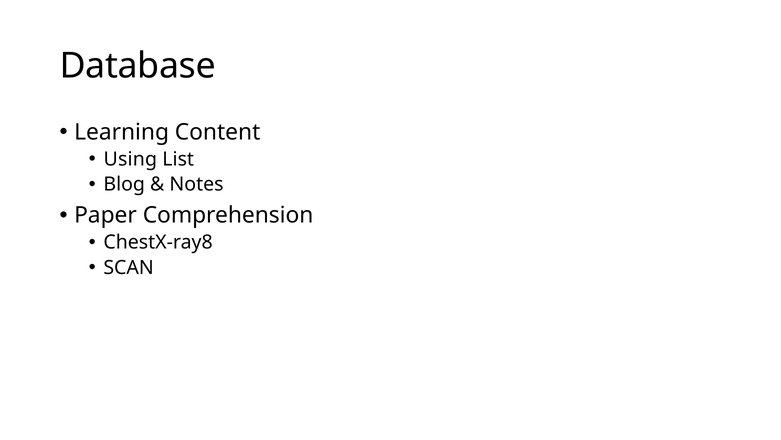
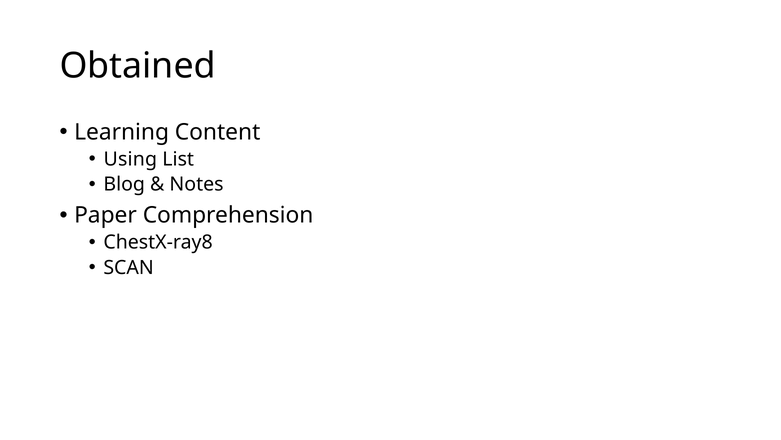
Database: Database -> Obtained (138, 66)
